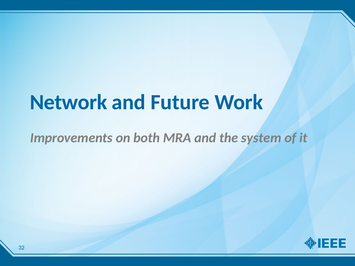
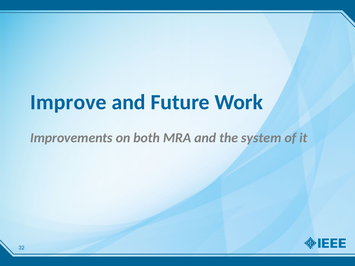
Network: Network -> Improve (68, 102)
